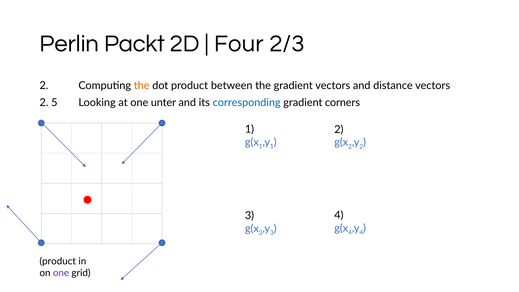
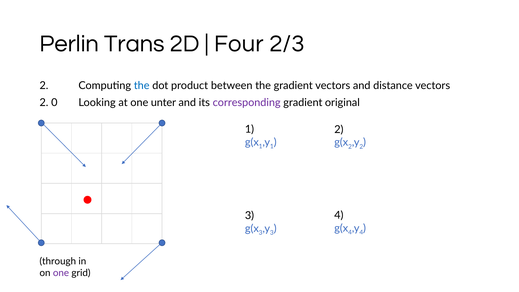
Packt: Packt -> Trans (134, 44)
the colour: orange -> blue (142, 85)
5: 5 -> 0 (54, 103)
corresponding colour: blue -> purple (247, 103)
corners: corners -> original (342, 103)
product: product -> through (58, 261)
